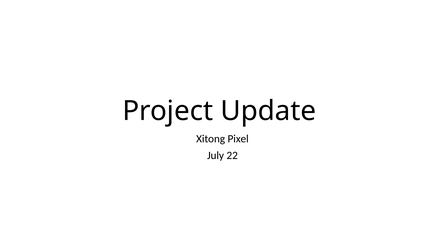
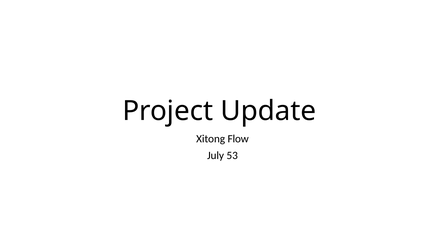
Pixel: Pixel -> Flow (238, 139)
22: 22 -> 53 (232, 156)
